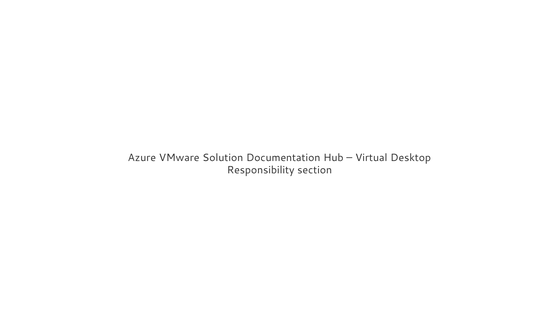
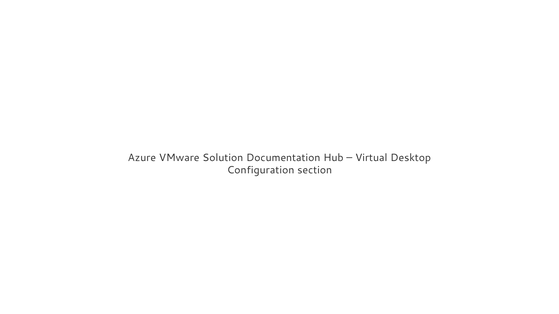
Responsibility: Responsibility -> Configuration (261, 170)
